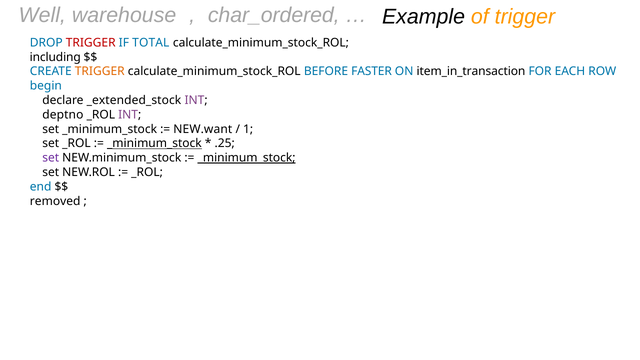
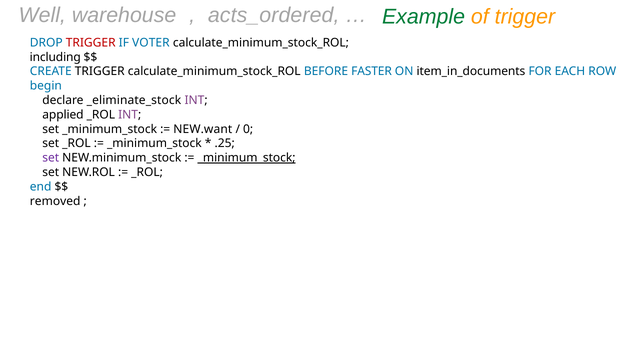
char_ordered: char_ordered -> acts_ordered (274, 15)
Example colour: black -> green (424, 17)
TOTAL: TOTAL -> VOTER (151, 43)
TRIGGER colour: orange -> black (100, 72)
item_in_transaction: item_in_transaction -> item_in_documents (471, 72)
_extended_stock: _extended_stock -> _eliminate_stock (134, 100)
deptno: deptno -> applied (63, 115)
1: 1 -> 0 (248, 129)
_minimum_stock underline: present -> none (154, 144)
